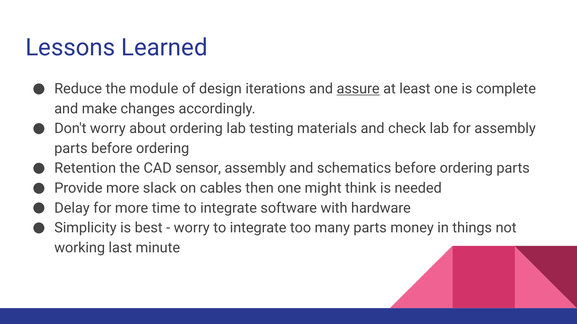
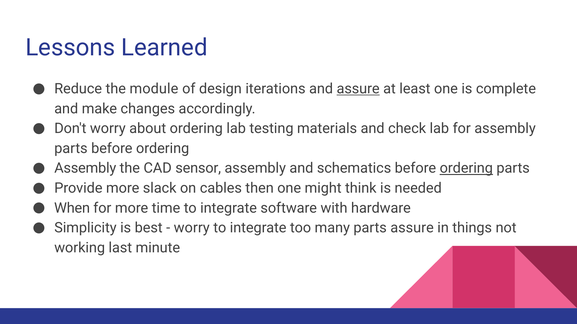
Retention: Retention -> Assembly (85, 169)
ordering underline: none -> present (466, 169)
Delay: Delay -> When (72, 208)
parts money: money -> assure (412, 228)
